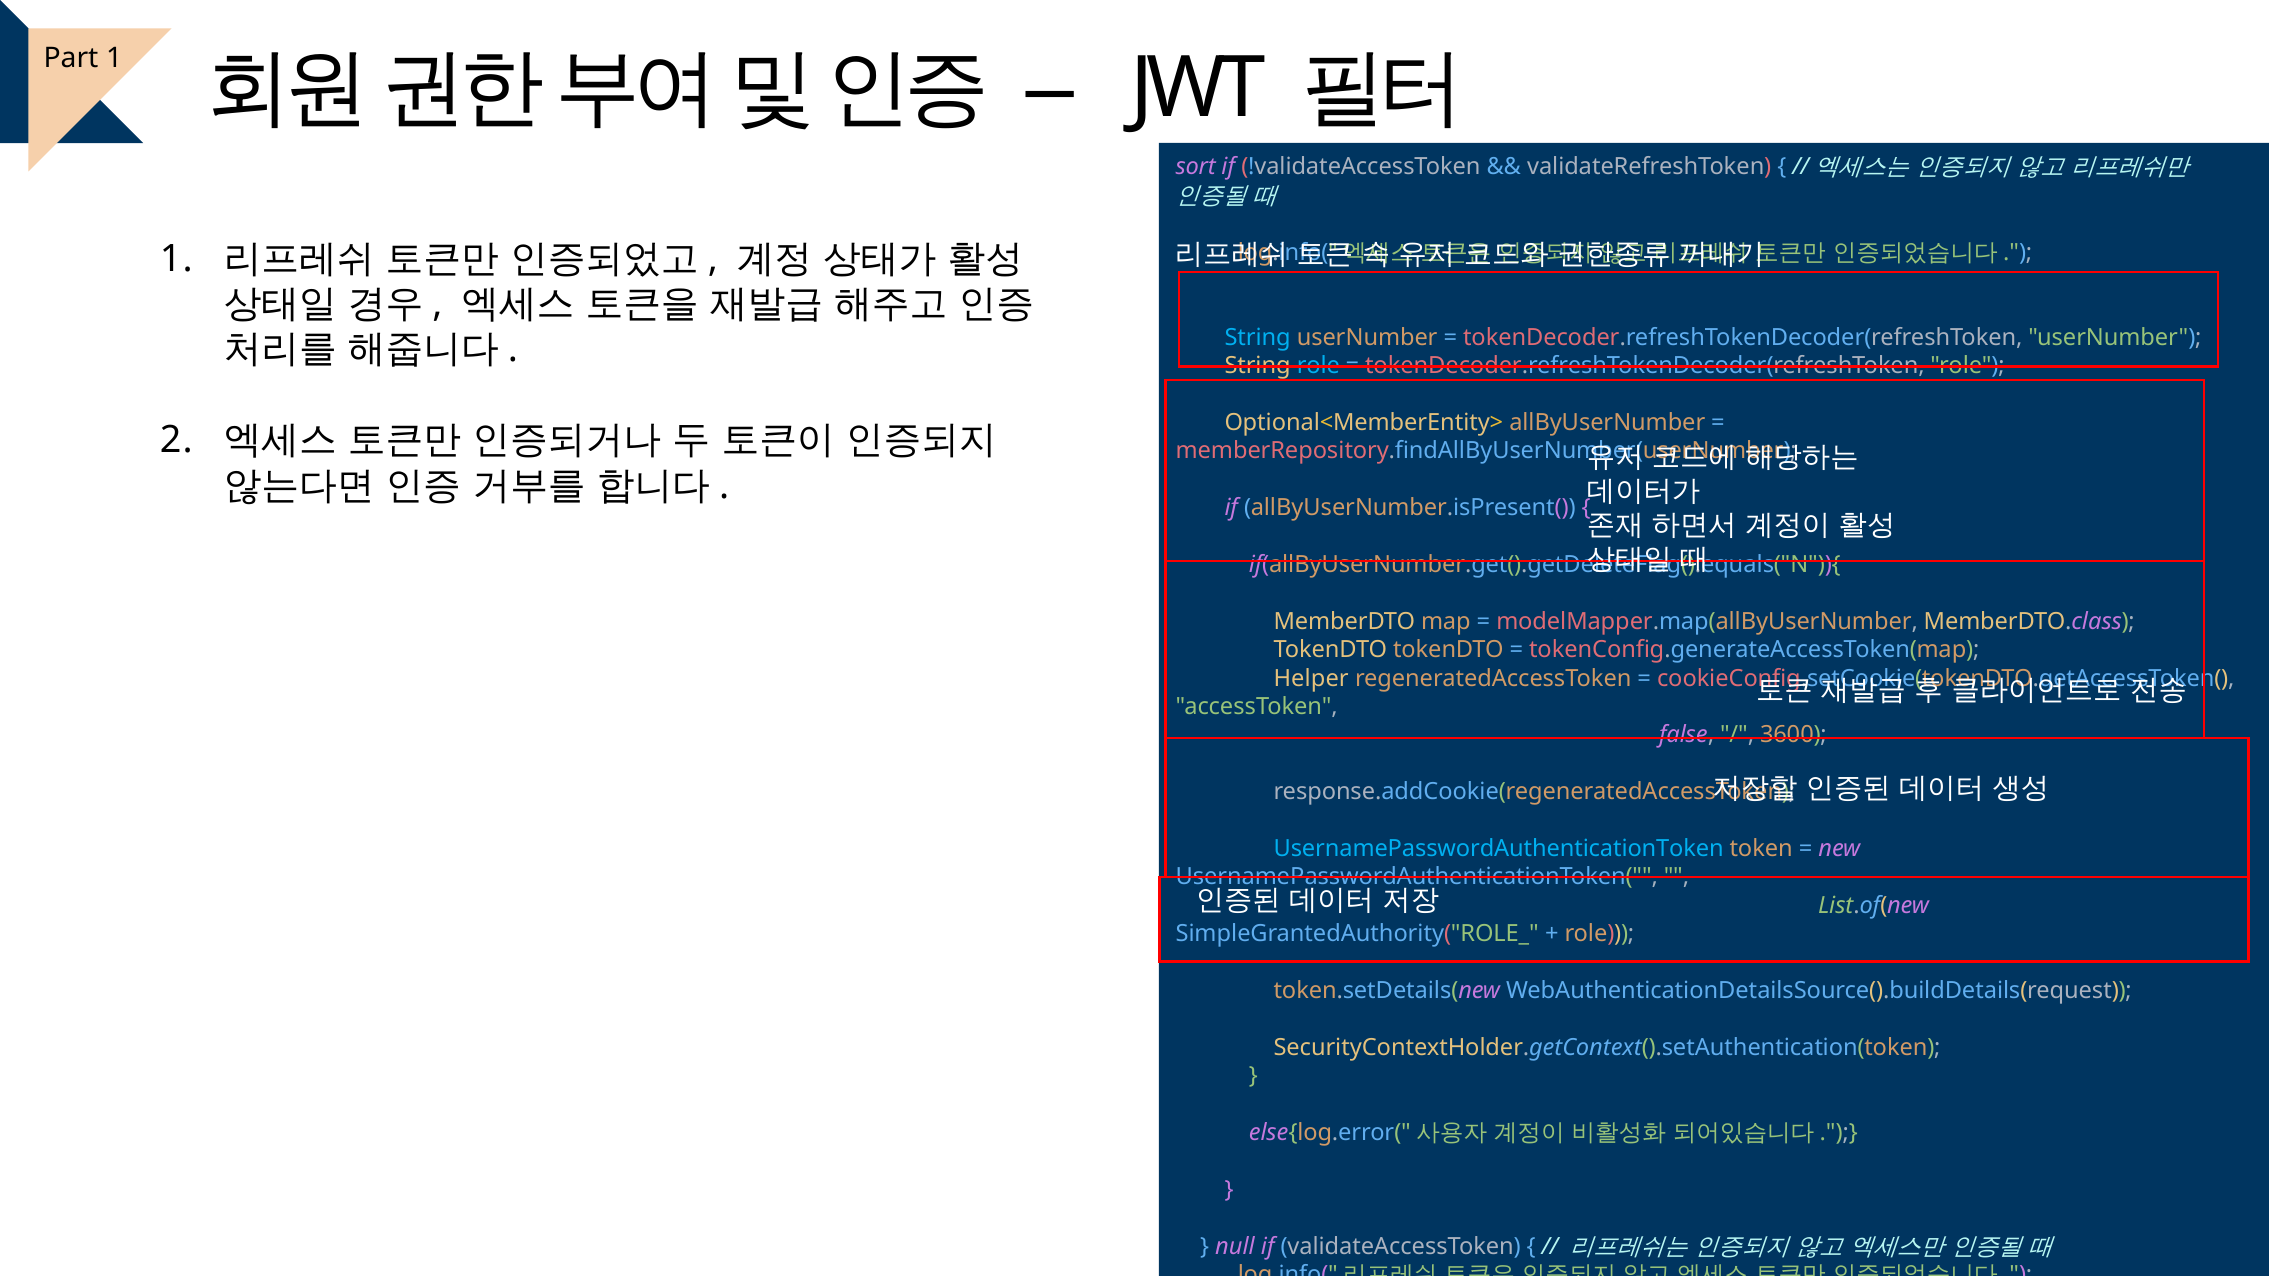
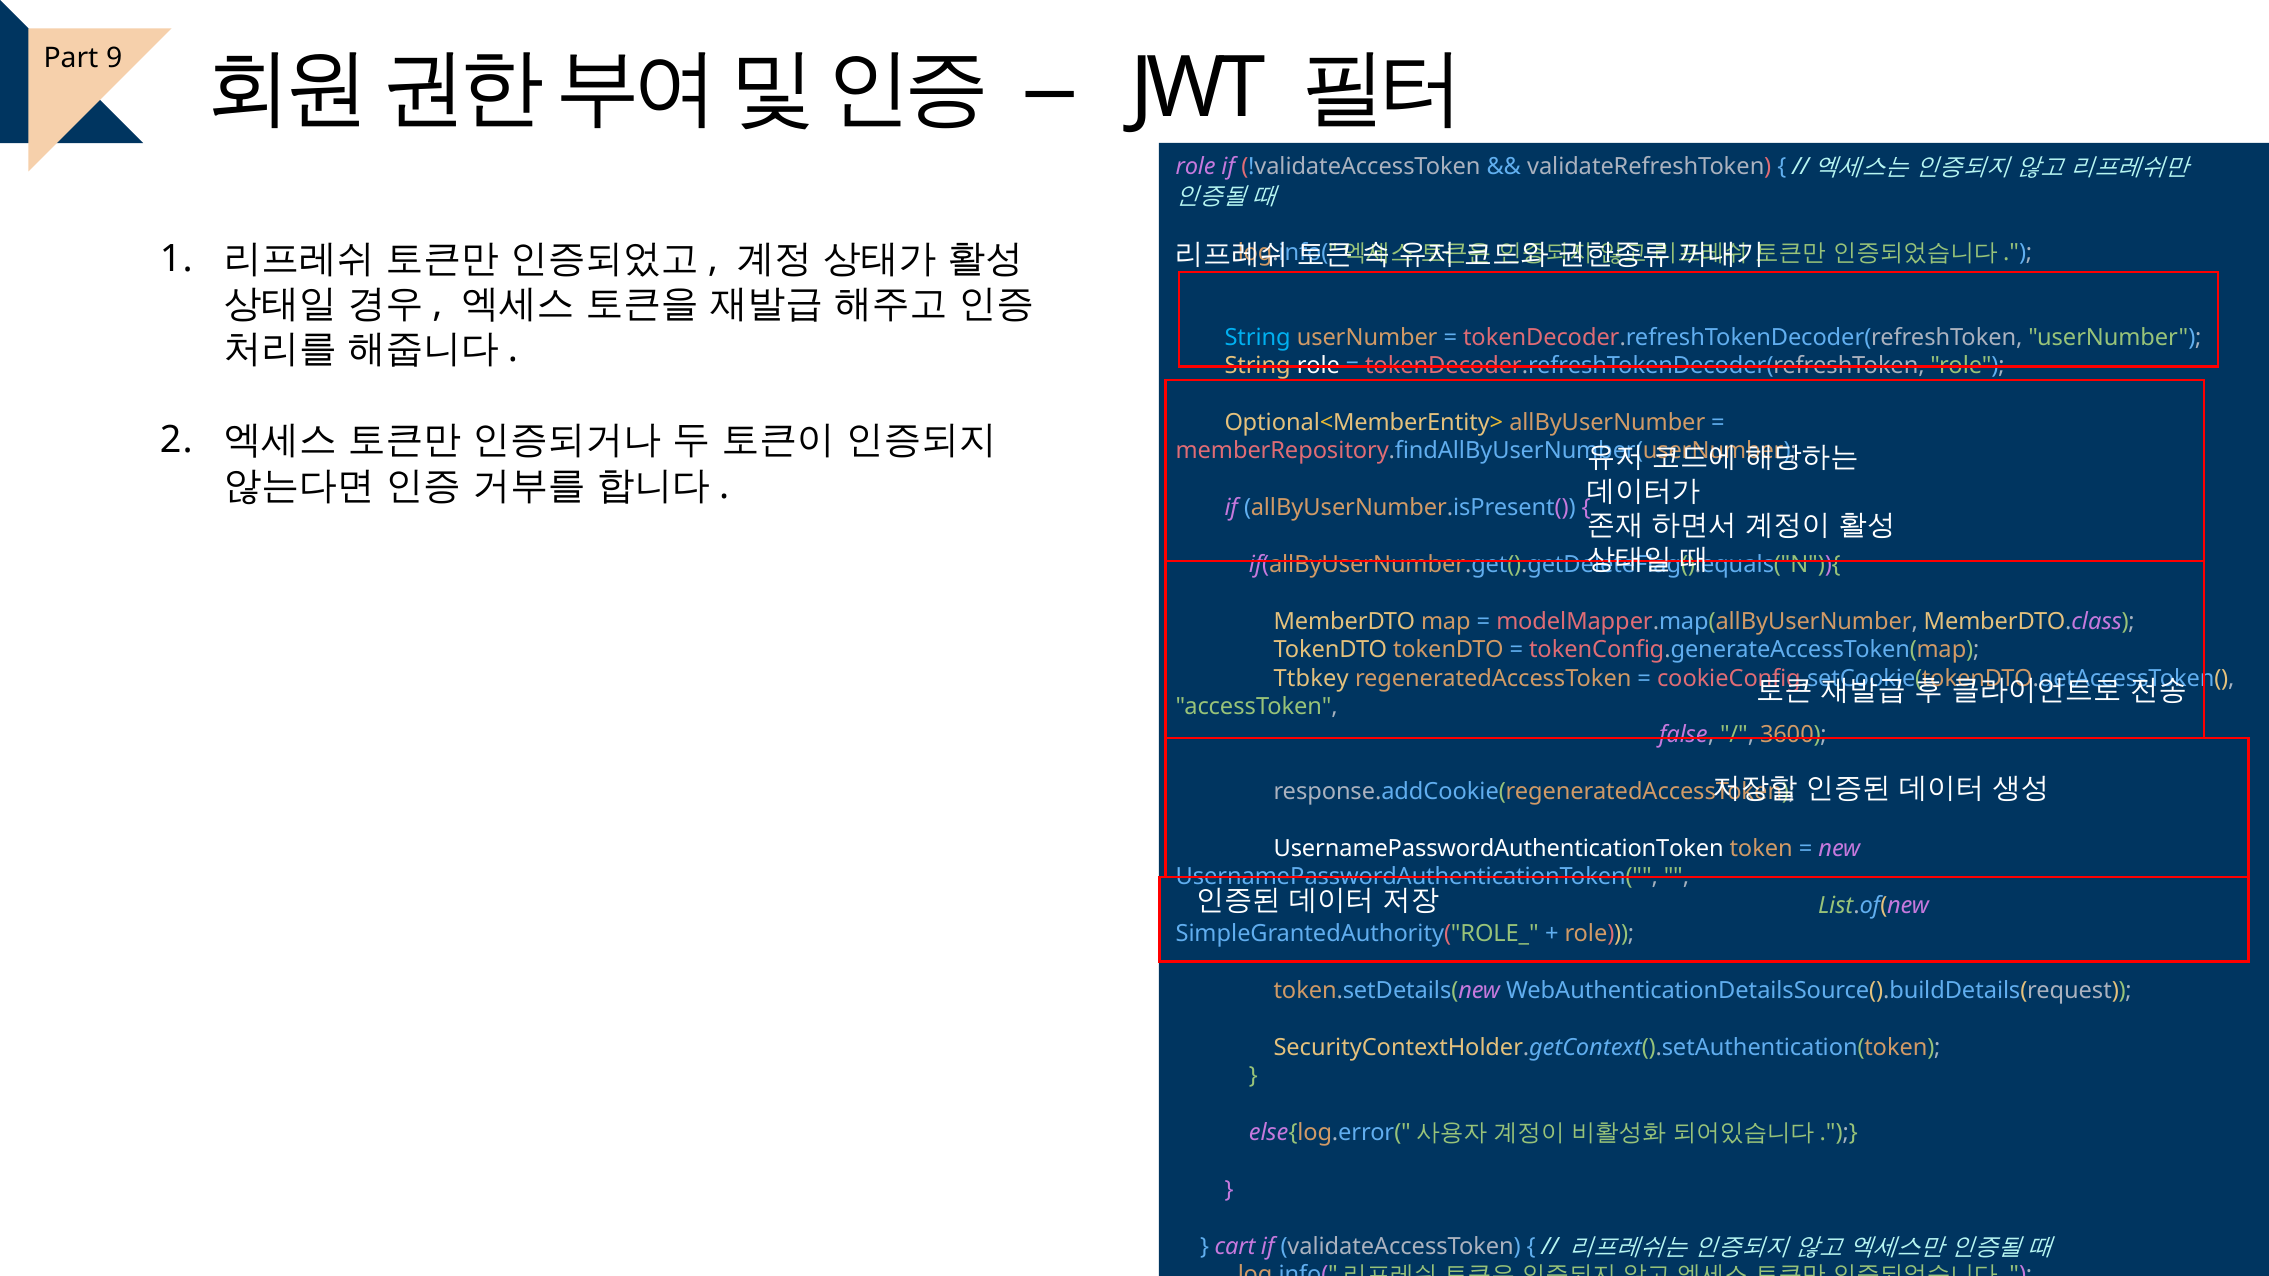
Part 1: 1 -> 9 (114, 59)
sort: sort -> role (1196, 167)
role colour: light blue -> white (1318, 366)
Helper: Helper -> Ttbkey (1311, 678)
UsernamePasswordAuthenticationToken colour: light blue -> white (1499, 849)
null: null -> cart (1235, 1247)
